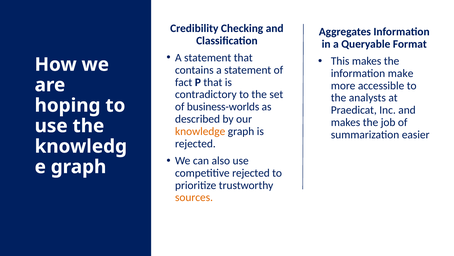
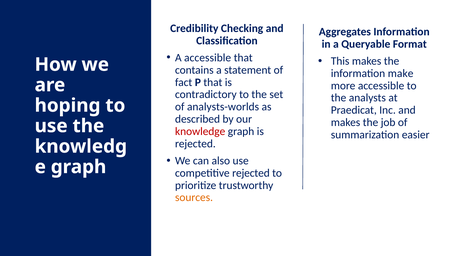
statement: statement -> accessible (208, 58)
business-worlds: business-worlds -> analysts-worlds (223, 107)
knowledge colour: orange -> red (200, 131)
